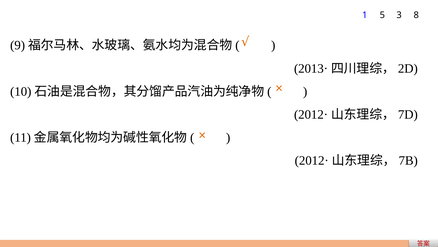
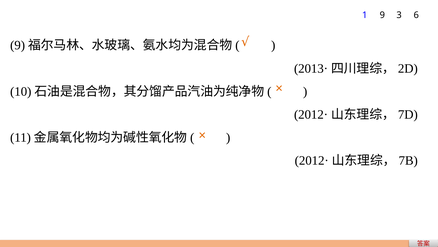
1 5: 5 -> 9 (382, 15)
8: 8 -> 6 (416, 15)
